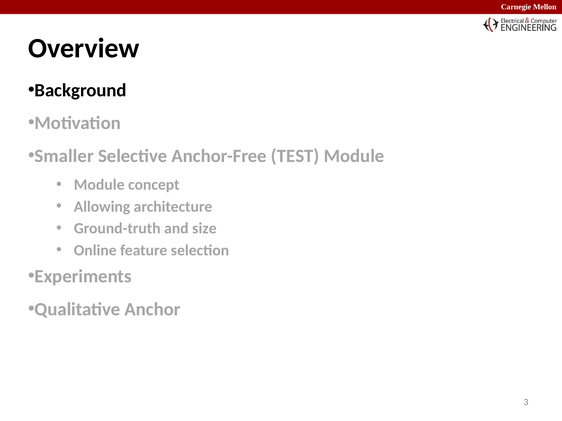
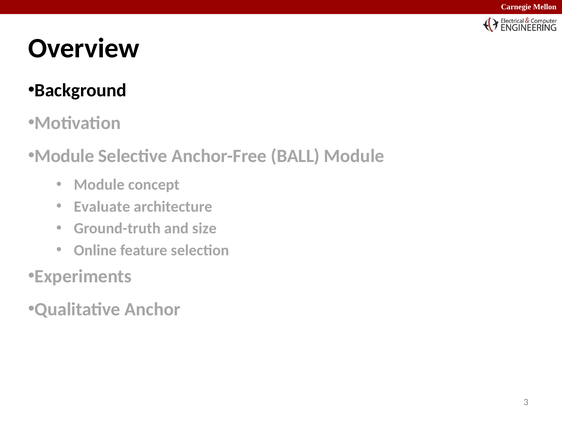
Smaller: Smaller -> Module (64, 156)
TEST: TEST -> BALL (295, 156)
Allowing: Allowing -> Evaluate (102, 207)
